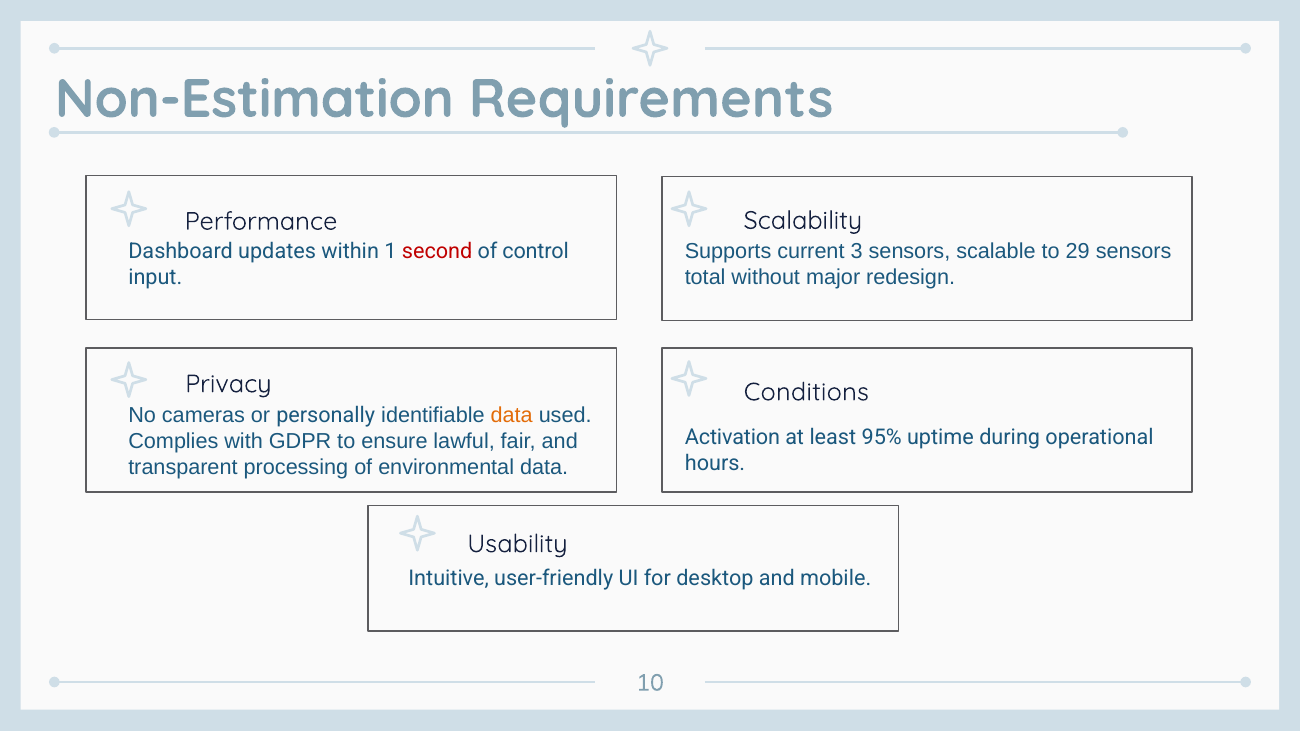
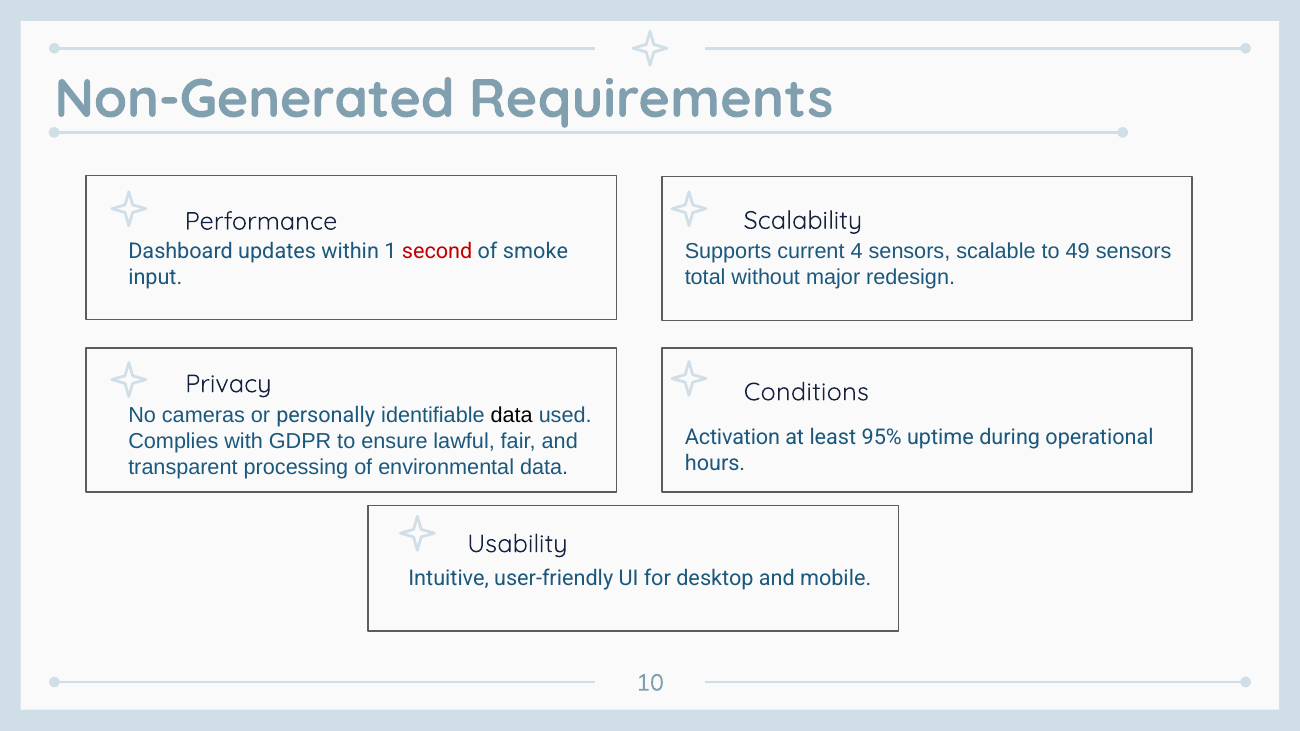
Non-Estimation: Non-Estimation -> Non-Generated (254, 99)
3: 3 -> 4 (857, 252)
29: 29 -> 49 (1078, 252)
control: control -> smoke (536, 251)
data colour: orange -> black (512, 416)
